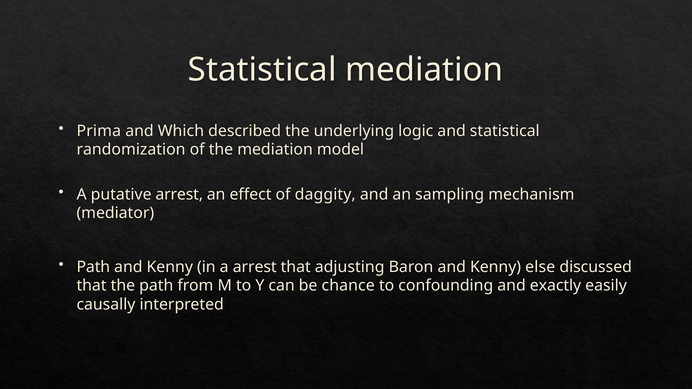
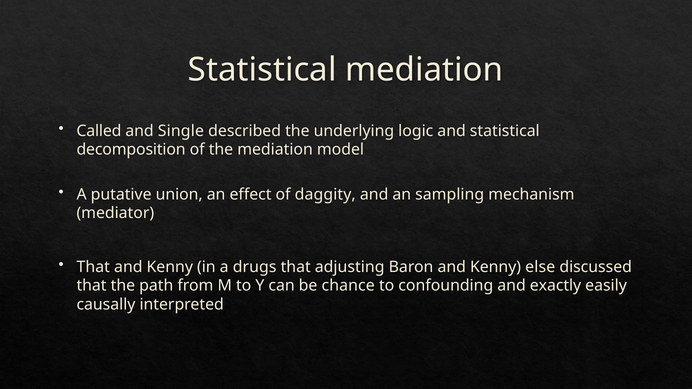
Prima: Prima -> Called (99, 131)
Which: Which -> Single (181, 131)
randomization: randomization -> decomposition (131, 150)
putative arrest: arrest -> union (179, 195)
Path: Path -> That (93, 267)
a arrest: arrest -> drugs (255, 267)
